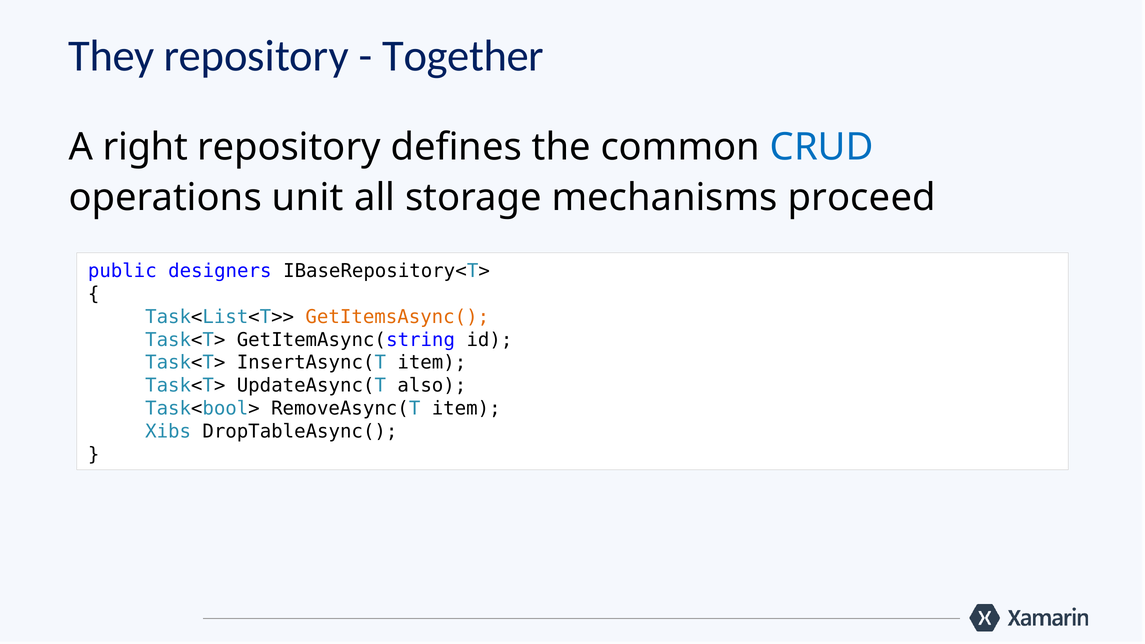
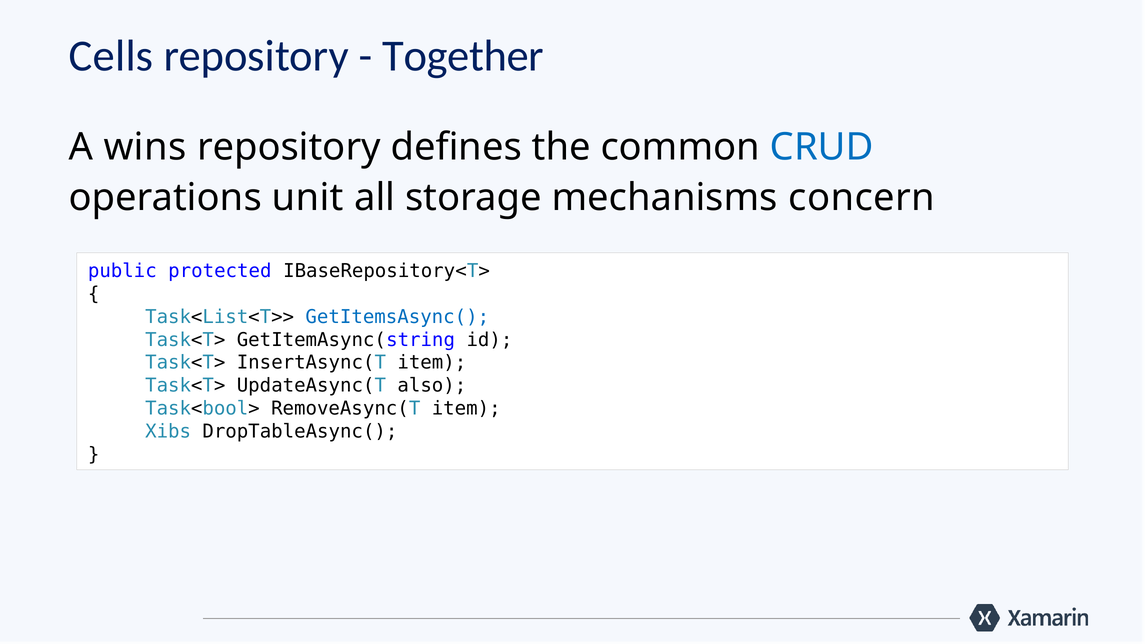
They: They -> Cells (111, 56)
right: right -> wins (145, 147)
proceed: proceed -> concern (862, 198)
designers: designers -> protected (220, 271)
GetItemsAsync( colour: orange -> blue (397, 317)
